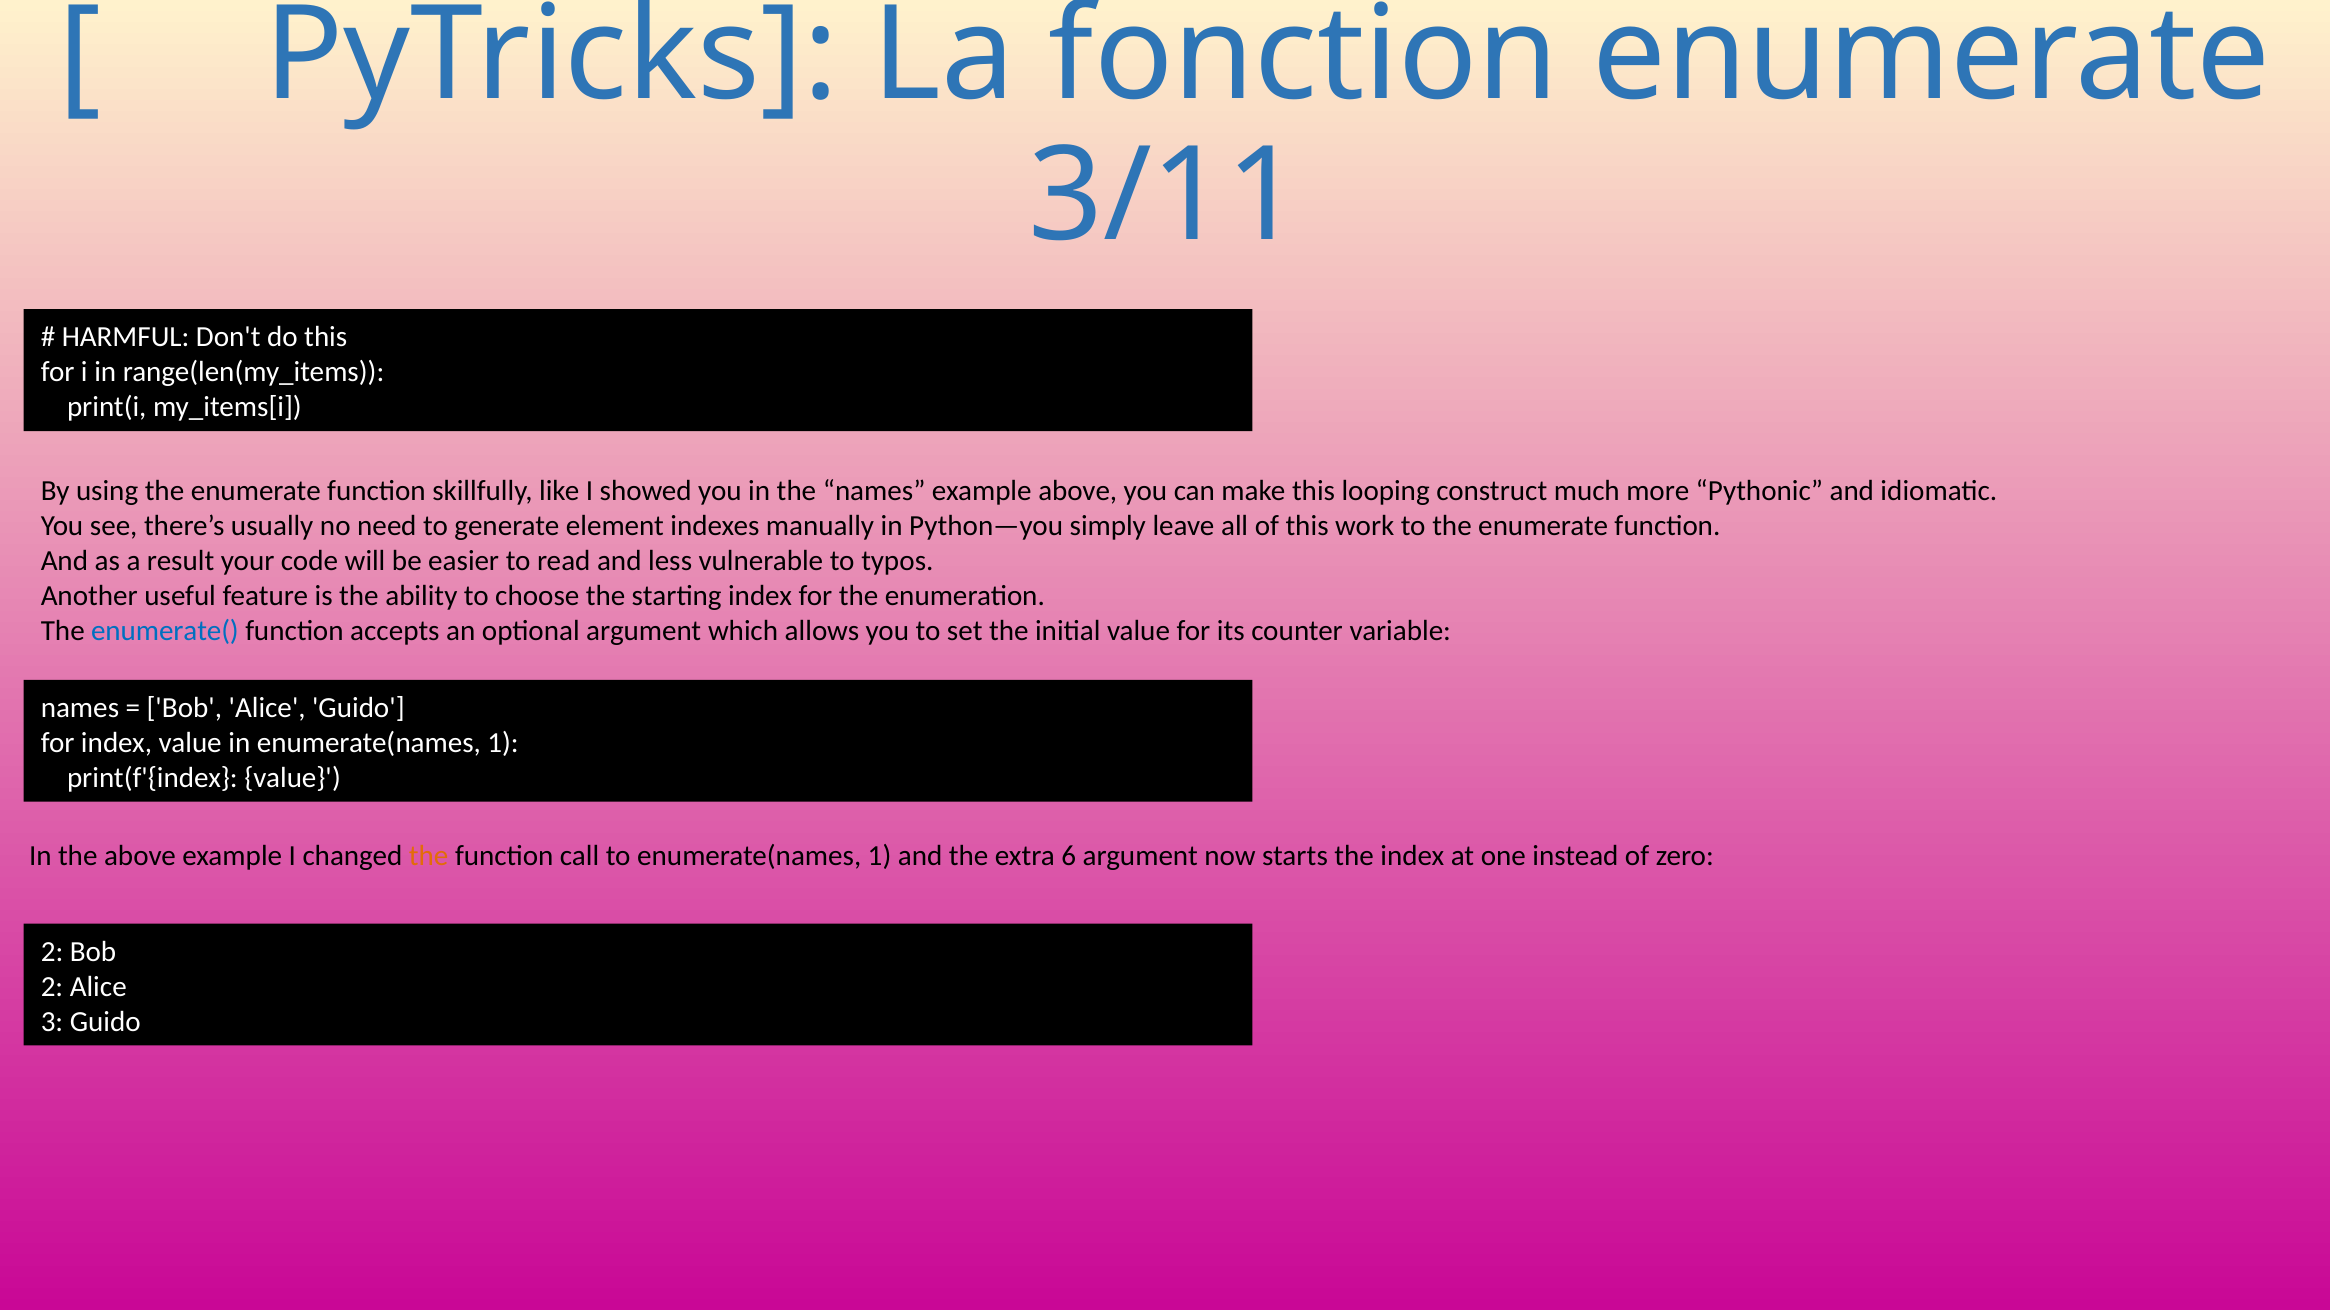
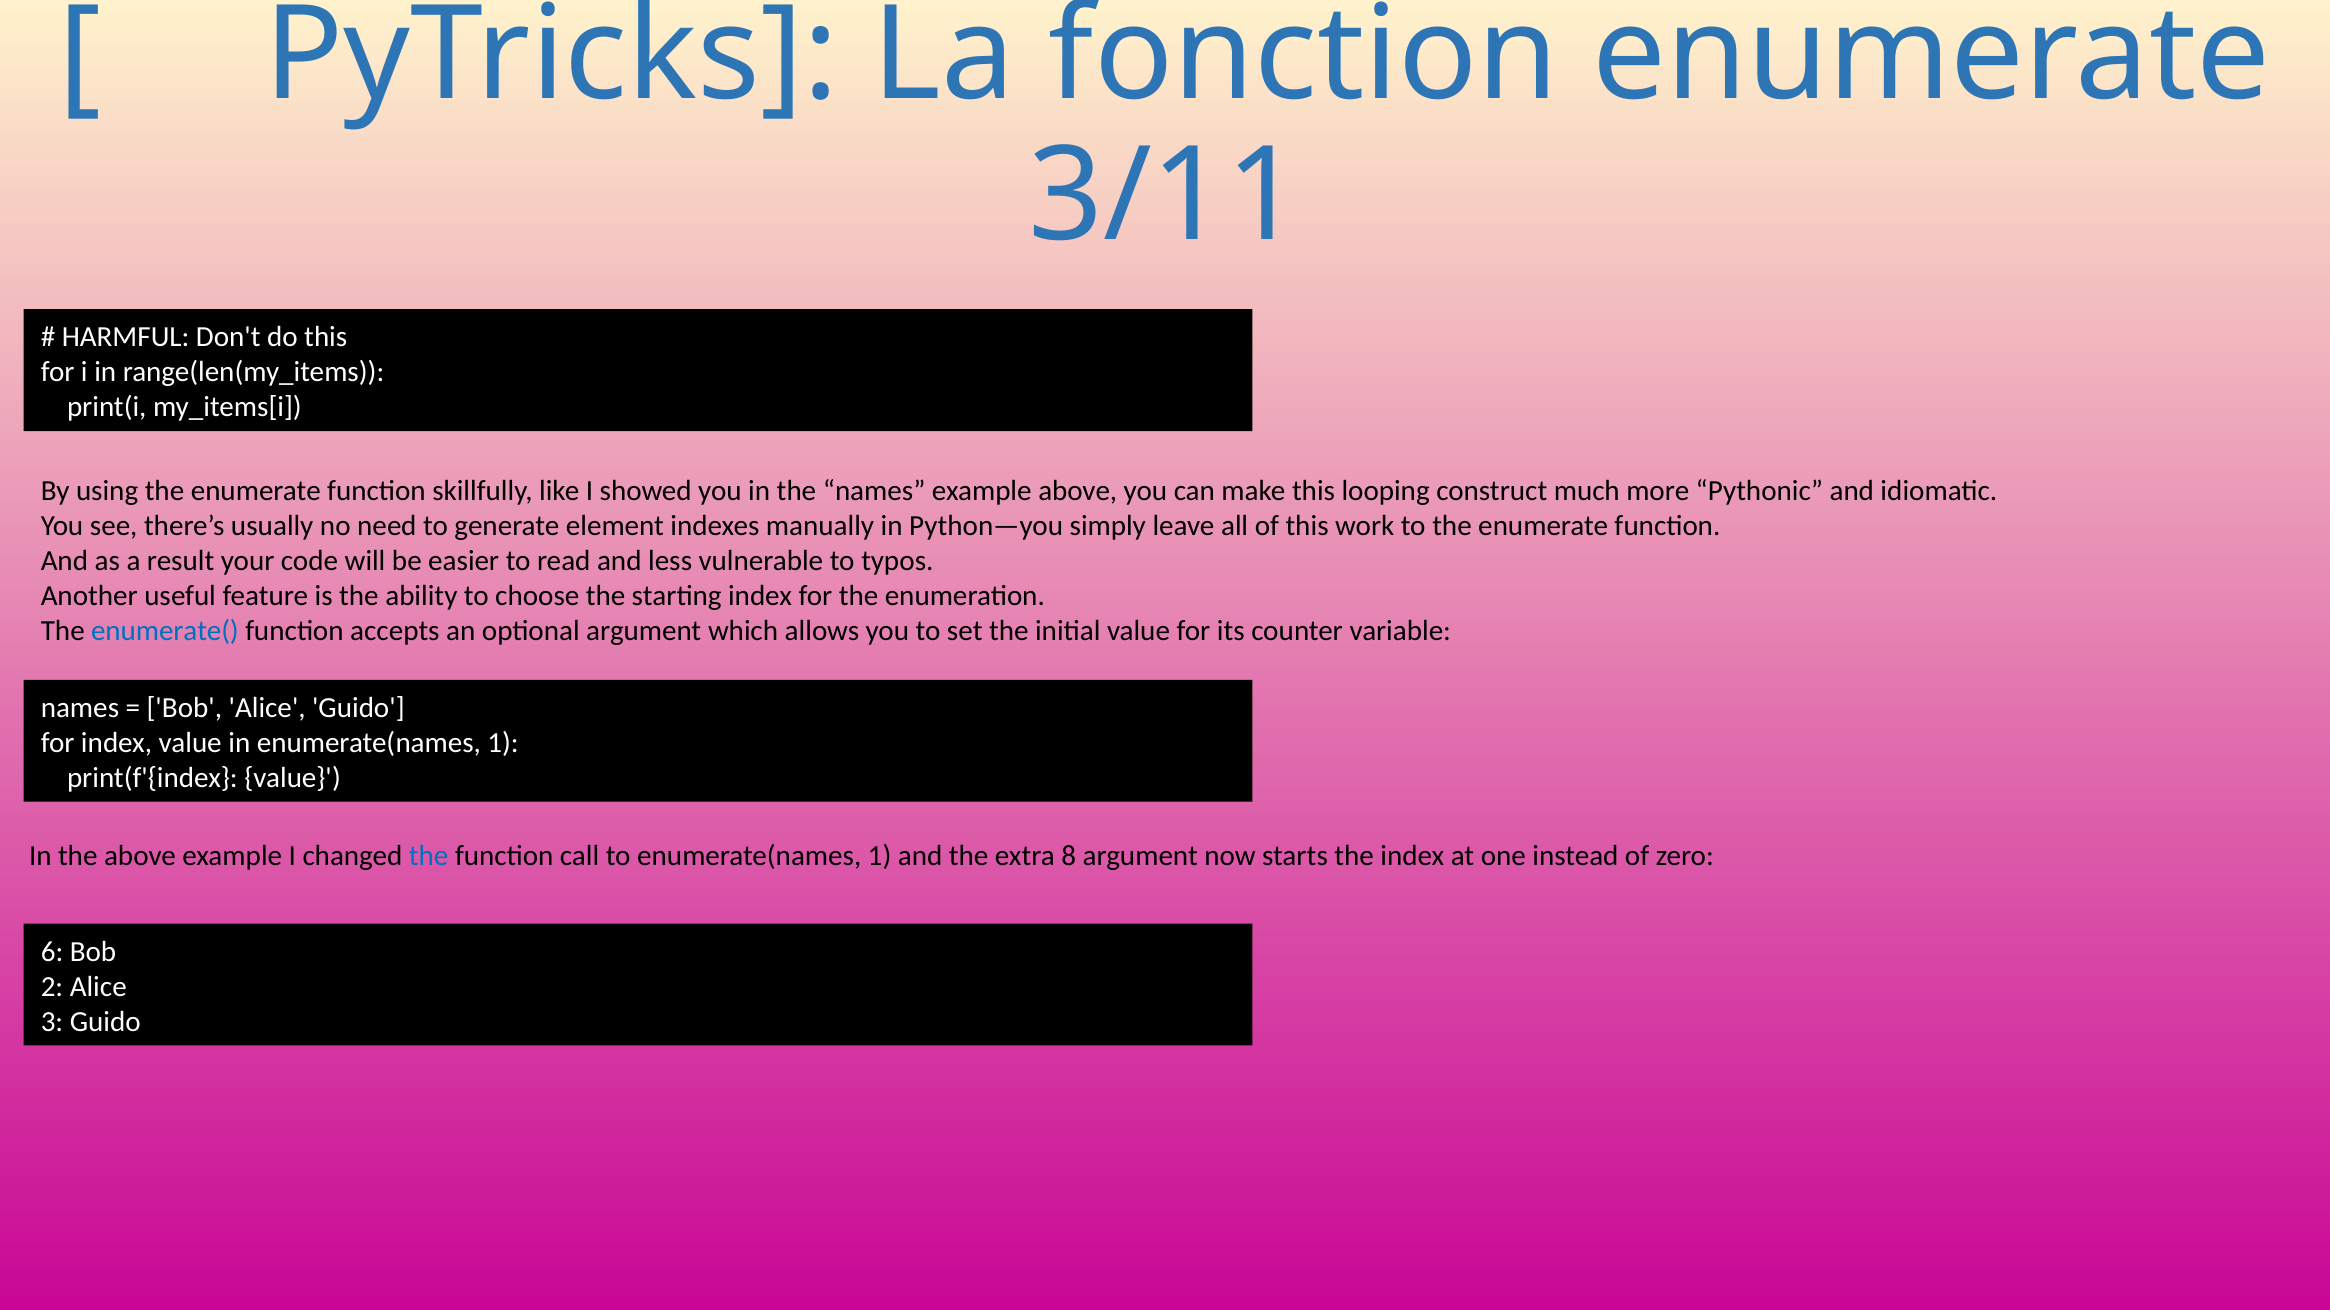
the colour: orange -> blue (429, 856)
6: 6 -> 8 (1069, 856)
2: 2 -> 6 (52, 952)
